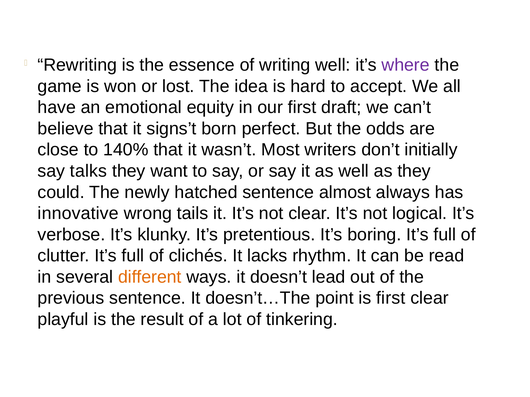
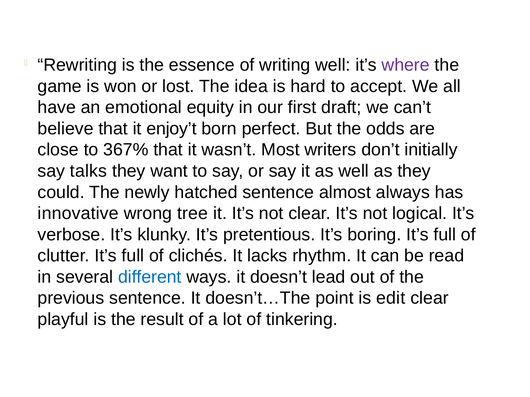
signs’t: signs’t -> enjoy’t (172, 129)
140%: 140% -> 367% (126, 150)
tails: tails -> tree (193, 214)
different colour: orange -> blue (150, 277)
is first: first -> edit (391, 298)
